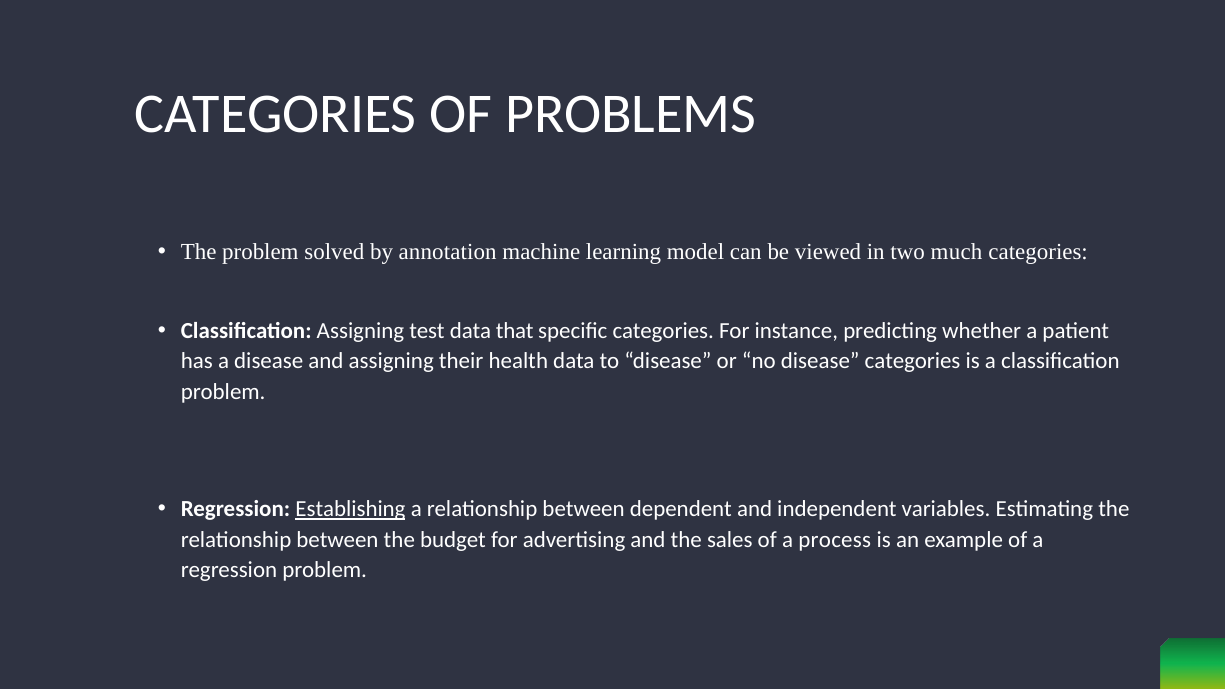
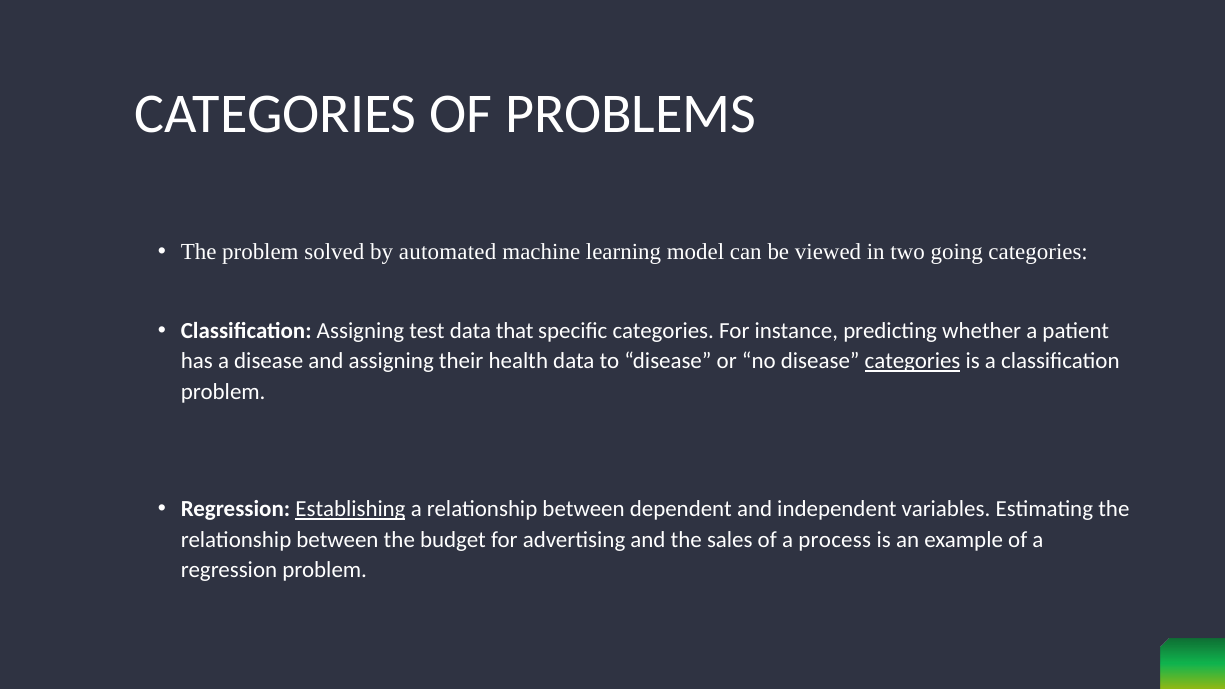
annotation: annotation -> automated (448, 252)
much: much -> going (957, 252)
categories underline: none -> present (913, 361)
